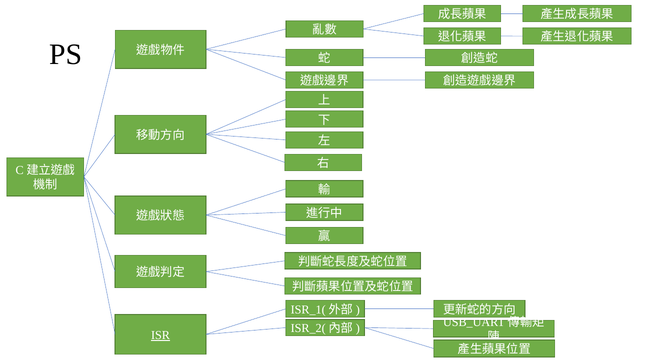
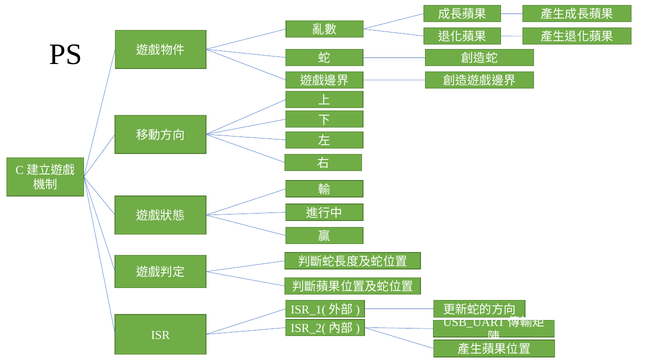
ISR underline: present -> none (160, 335)
